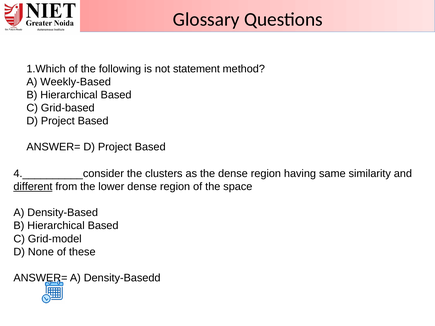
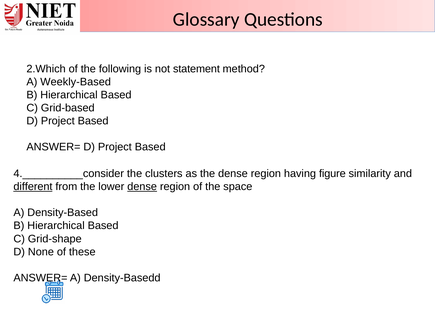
1.Which: 1.Which -> 2.Which (46, 69)
same: same -> figure (332, 174)
dense underline: none -> present (142, 187)
Grid-model: Grid-model -> Grid-shape (55, 239)
